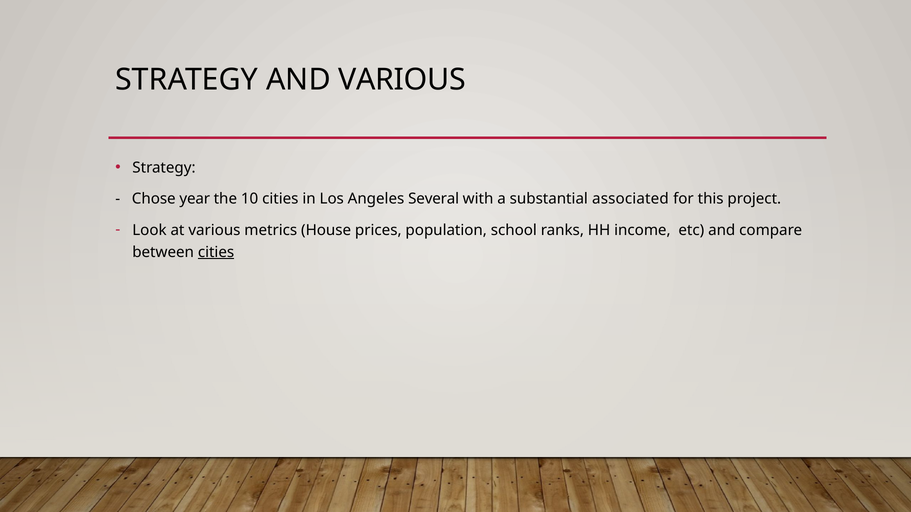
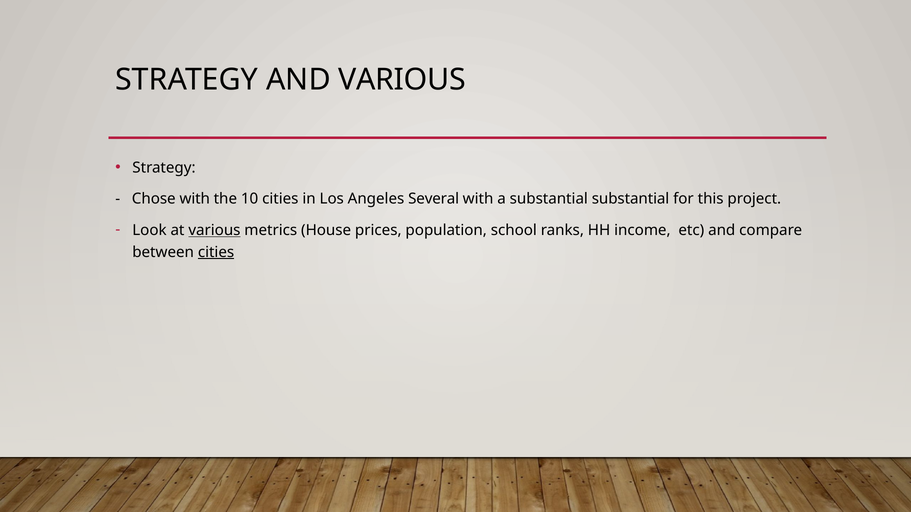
Chose year: year -> with (195, 199)
substantial associated: associated -> substantial (631, 199)
various underline: none -> present (214, 230)
